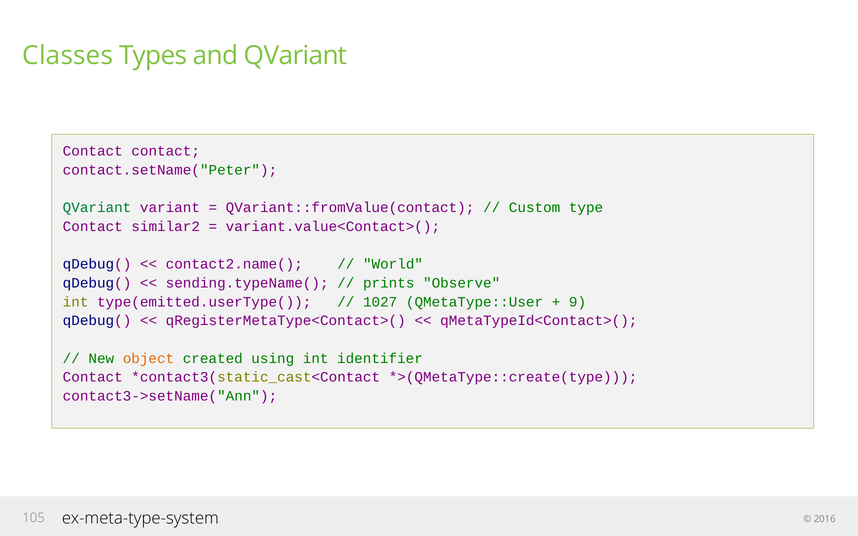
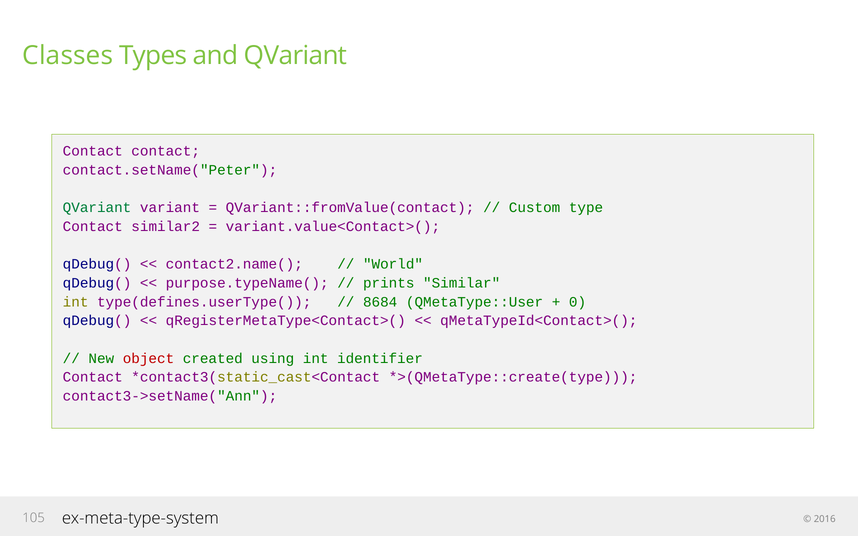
sending.typeName(: sending.typeName( -> purpose.typeName( (247, 283)
Observe: Observe -> Similar (462, 283)
type(emitted.userType(: type(emitted.userType( -> type(defines.userType( (204, 302)
1027: 1027 -> 8684 (380, 302)
9: 9 -> 0 (578, 302)
object colour: orange -> red (148, 358)
